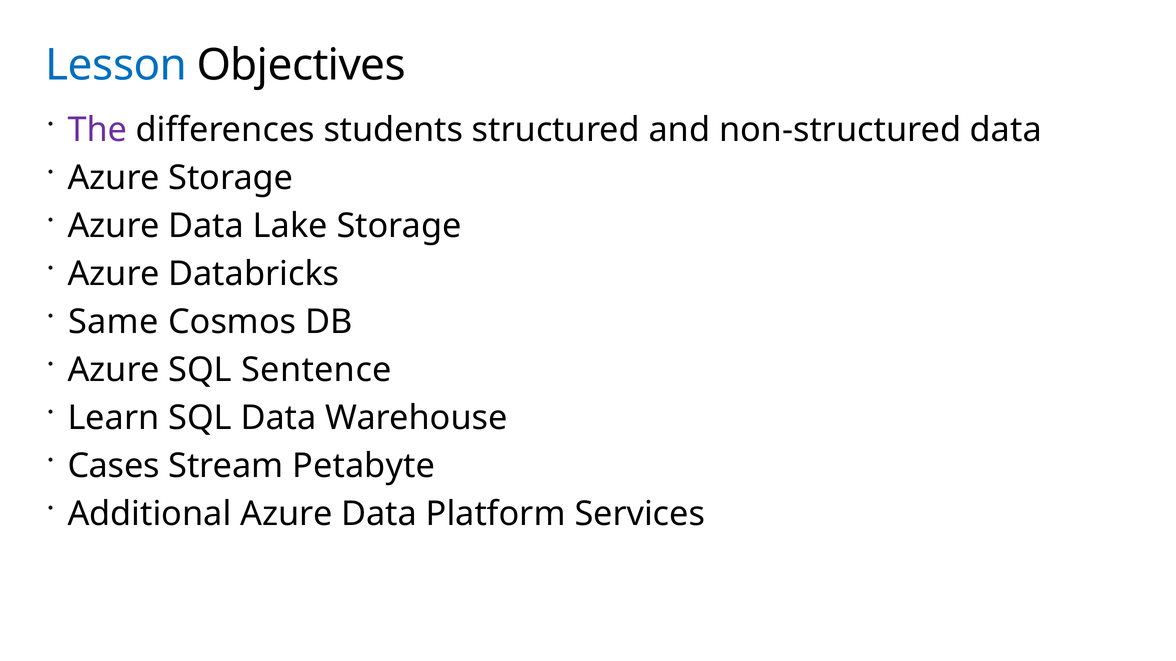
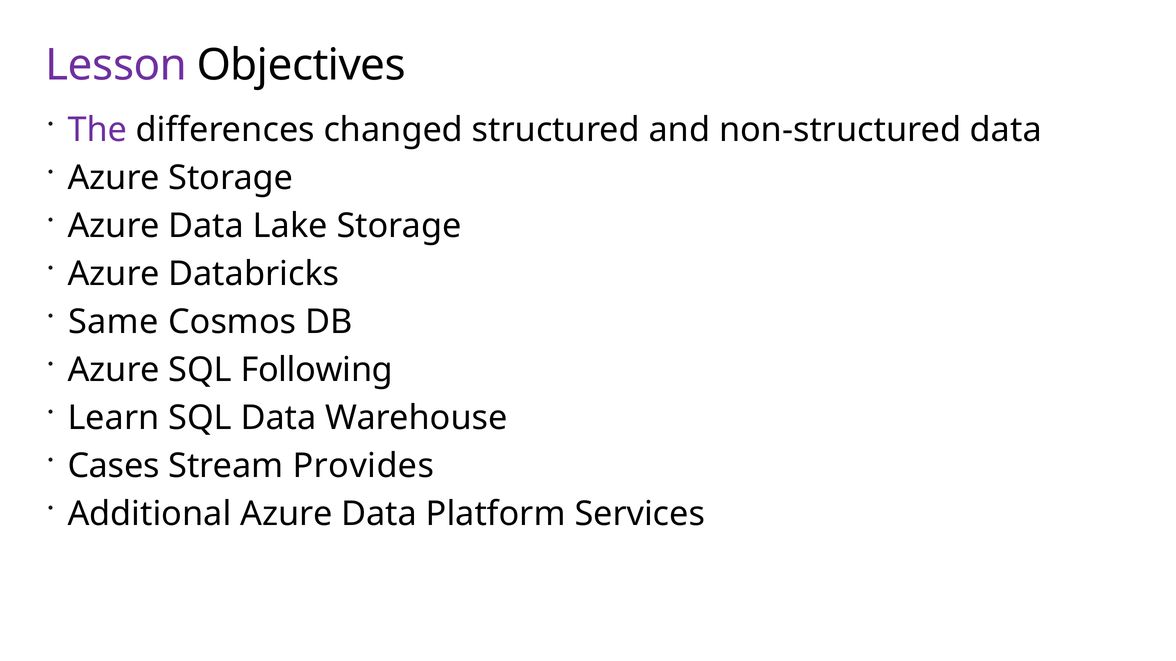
Lesson colour: blue -> purple (116, 65)
students: students -> changed (393, 130)
Sentence: Sentence -> Following (317, 370)
Petabyte: Petabyte -> Provides (363, 466)
